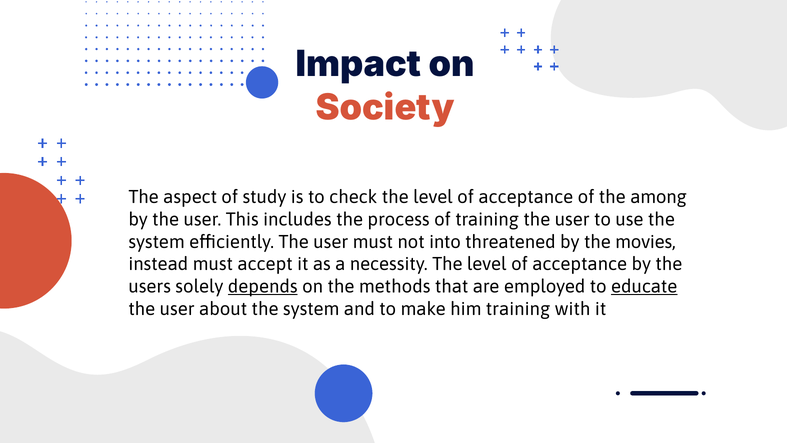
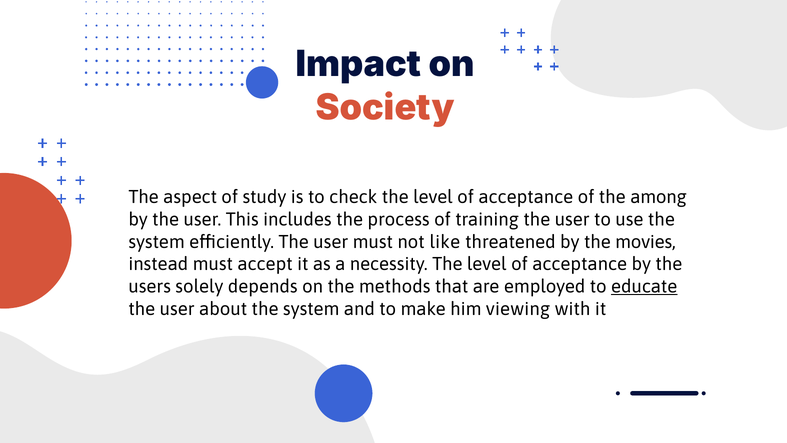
into: into -> like (445, 242)
depends underline: present -> none (263, 286)
him training: training -> viewing (518, 309)
